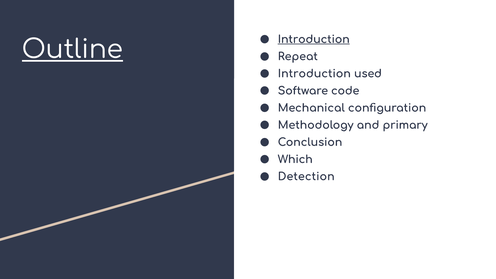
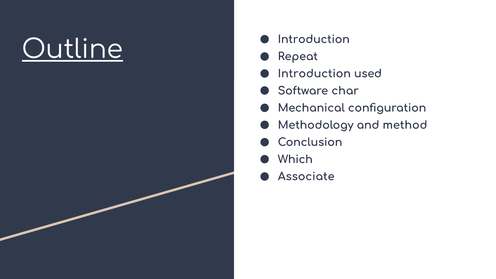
Introduction underline: present -> none (314, 39)
code: code -> char (345, 91)
primary: primary -> method (405, 125)
Detection: Detection -> Associate (306, 177)
